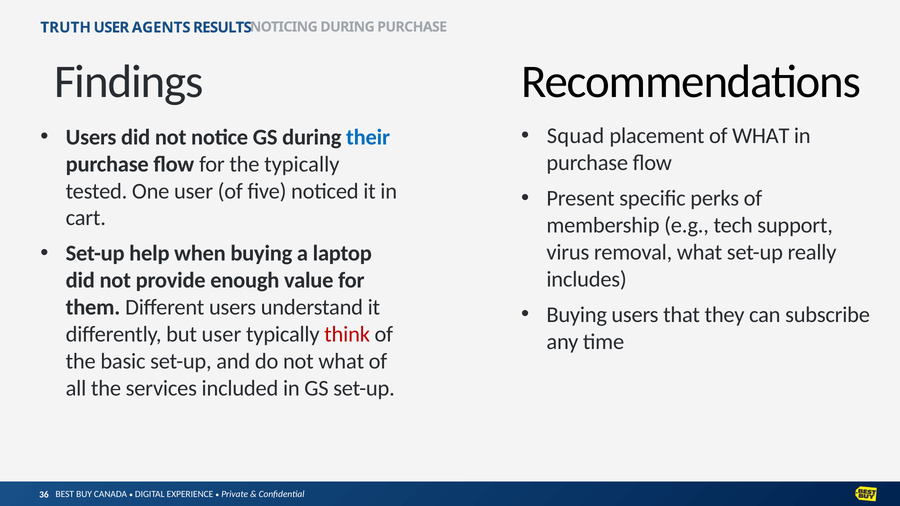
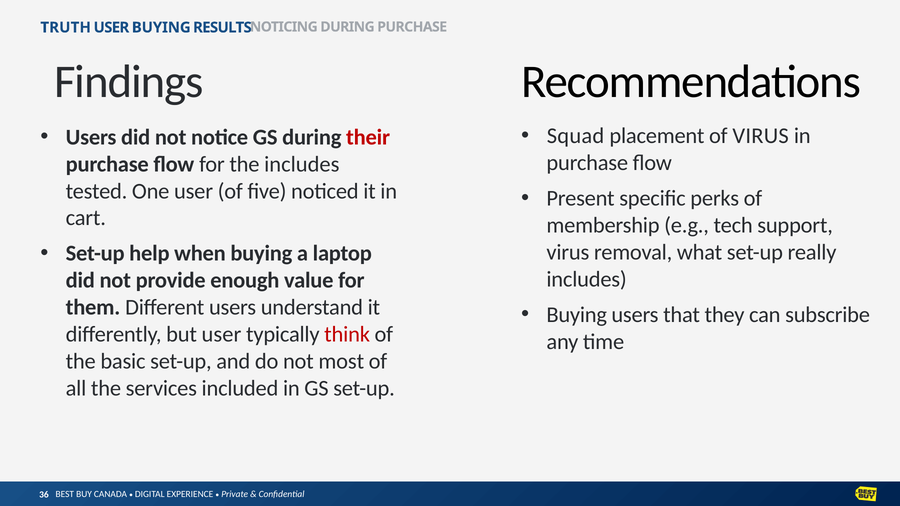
USER AGENTS: AGENTS -> BUYING (161, 28)
of WHAT: WHAT -> VIRUS (761, 136)
their colour: blue -> red (368, 137)
the typically: typically -> includes (302, 164)
not what: what -> most (341, 362)
